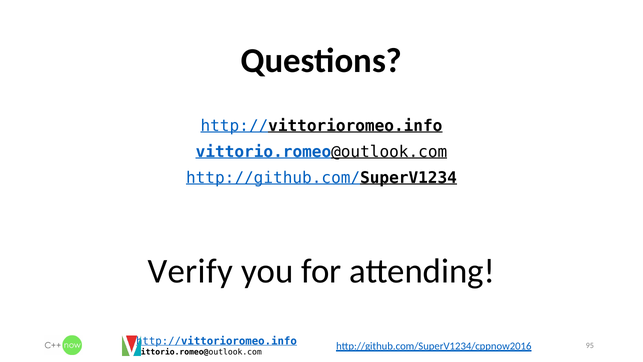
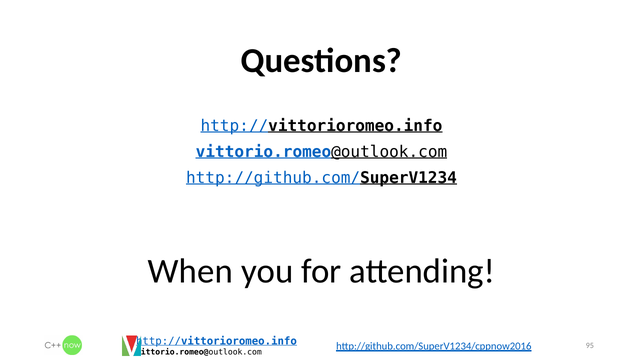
Verify: Verify -> When (190, 271)
